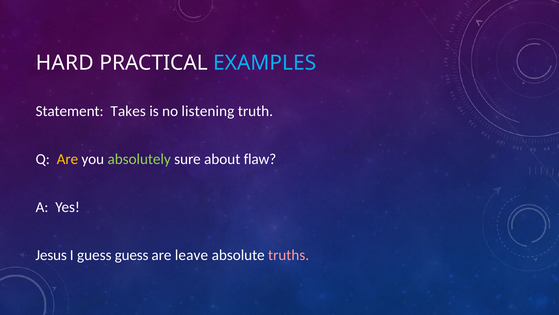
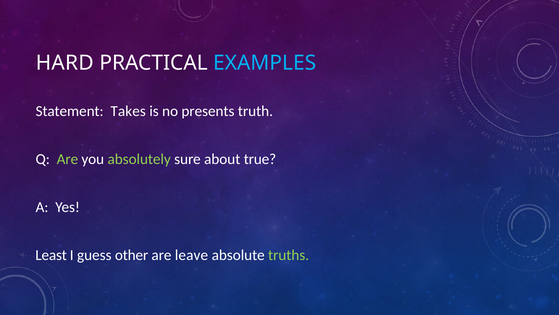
listening: listening -> presents (208, 111)
Are colour: yellow -> light green (67, 159)
flaw: flaw -> true (260, 159)
Jesus: Jesus -> Least (51, 255)
guess guess: guess -> other (132, 255)
truths colour: pink -> light green (289, 255)
